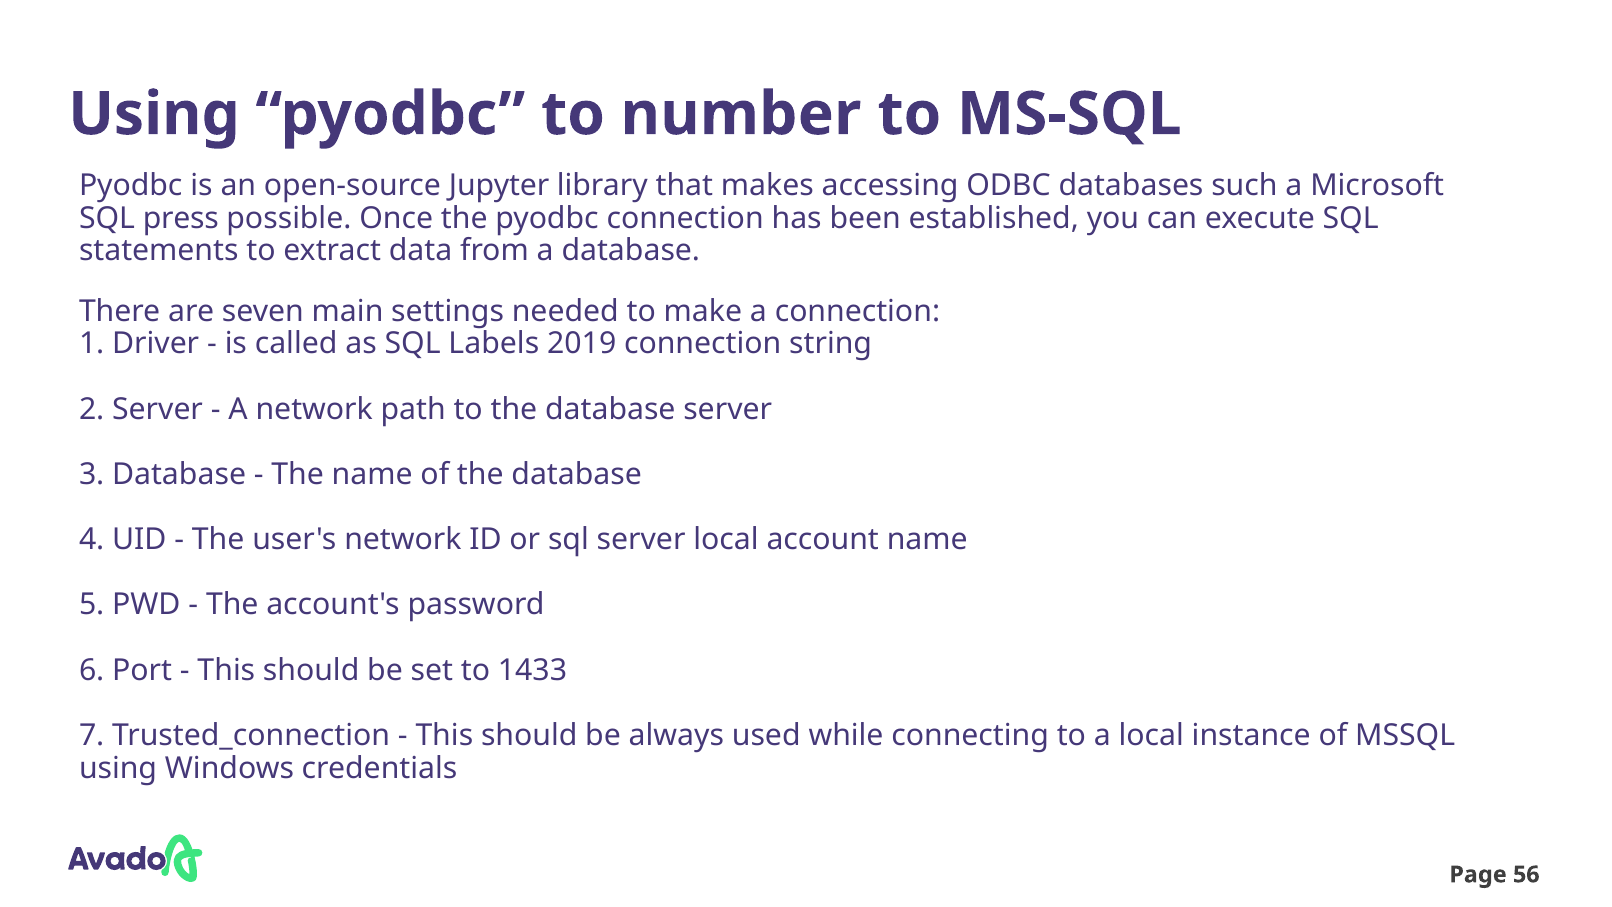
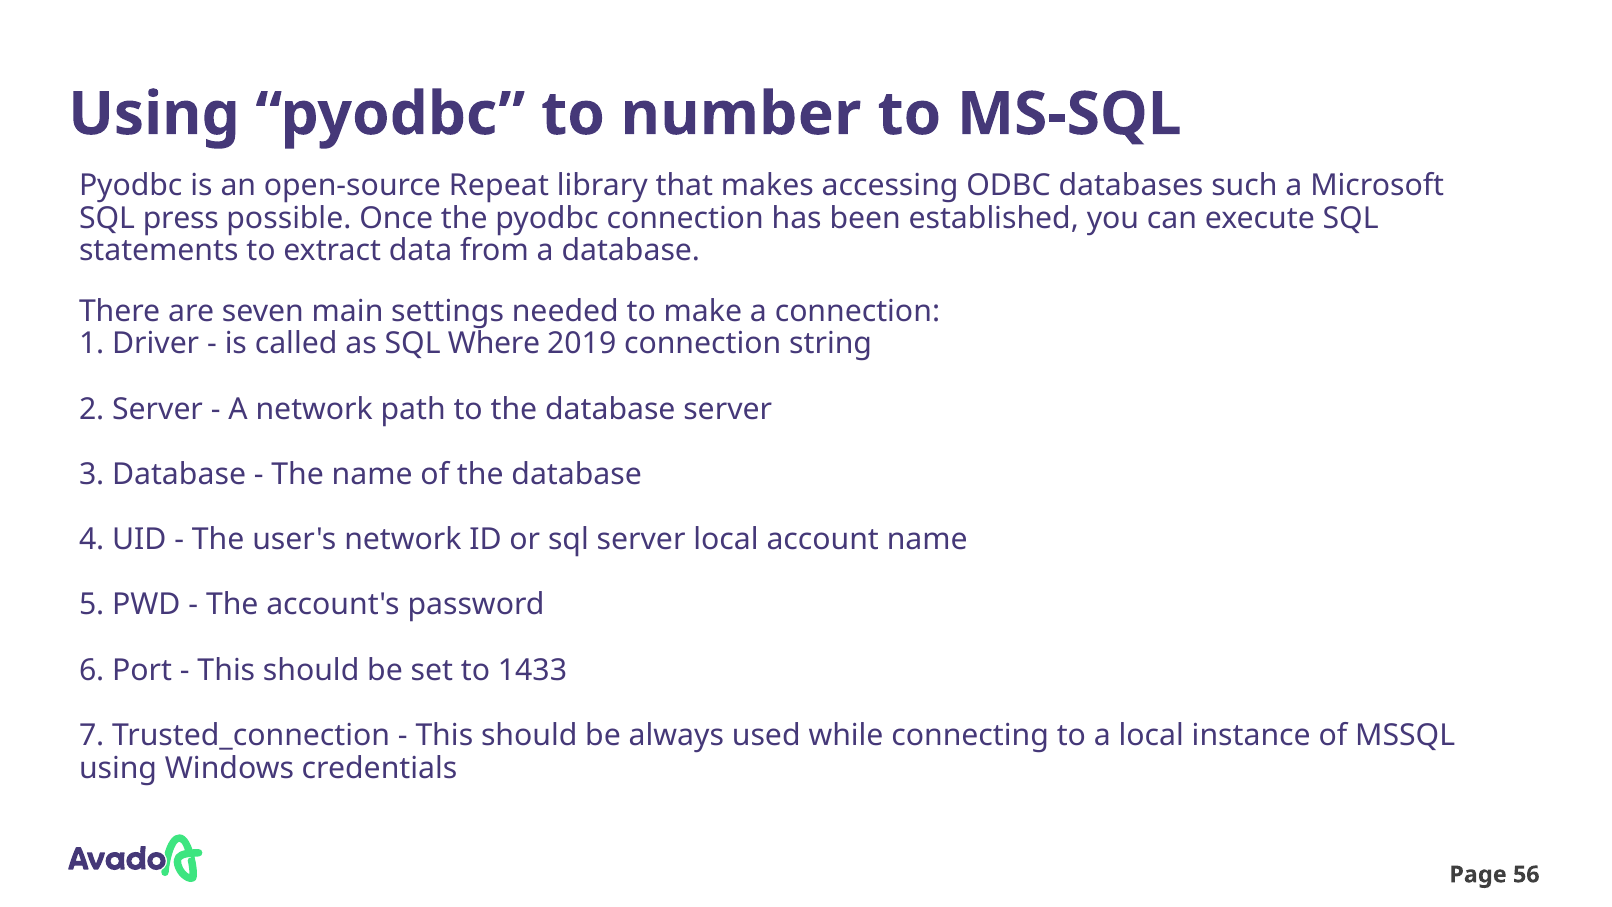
Jupyter: Jupyter -> Repeat (499, 186)
Labels: Labels -> Where (494, 344)
